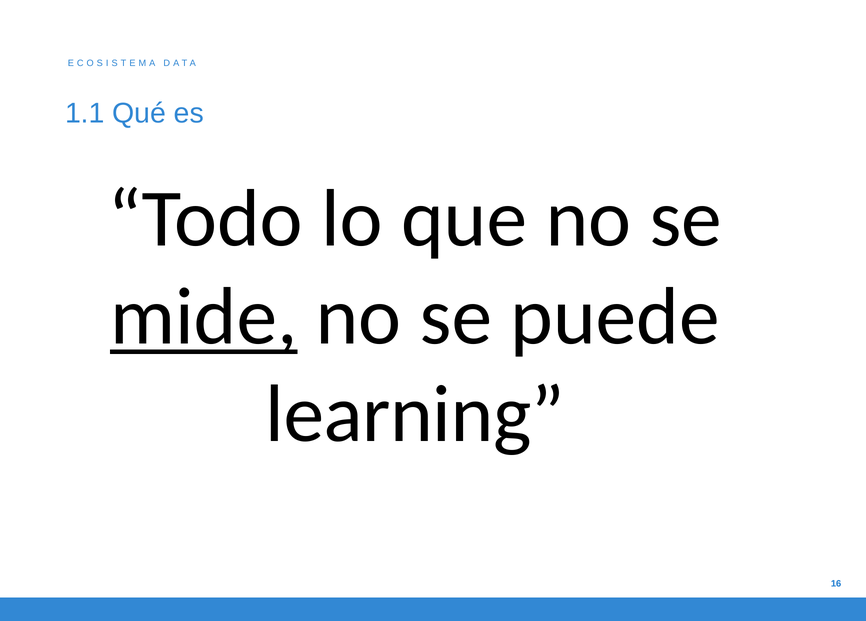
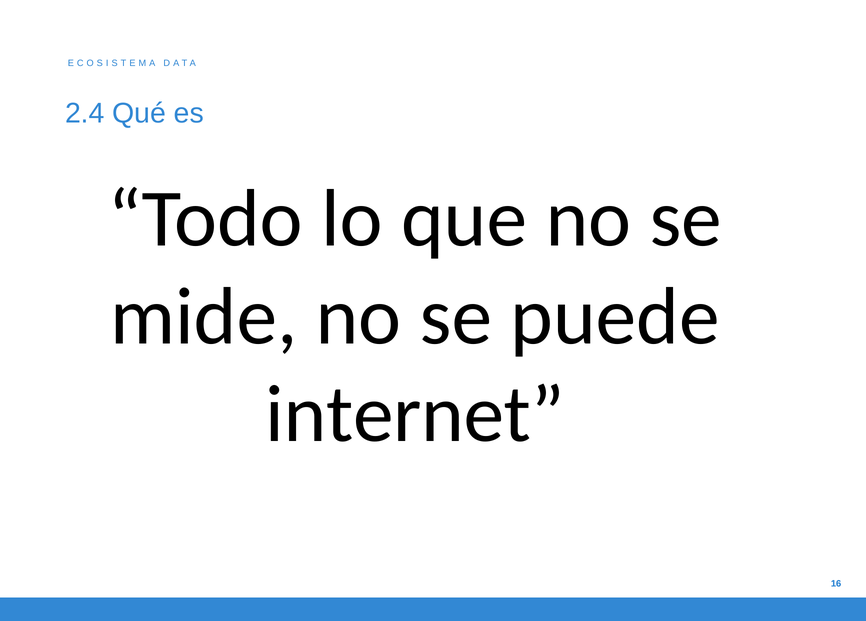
1.1: 1.1 -> 2.4 (85, 113)
mide underline: present -> none (204, 317)
learning: learning -> internet (415, 414)
